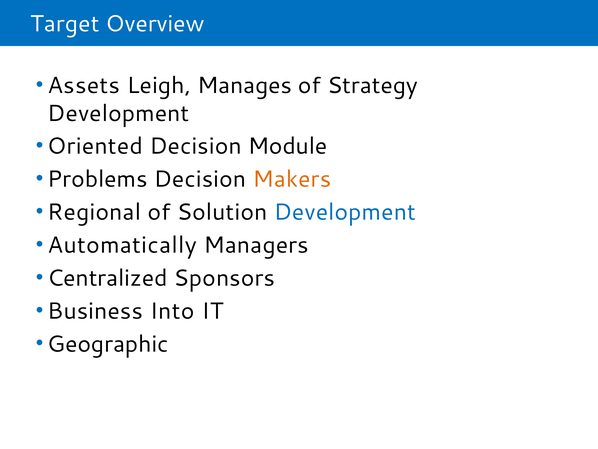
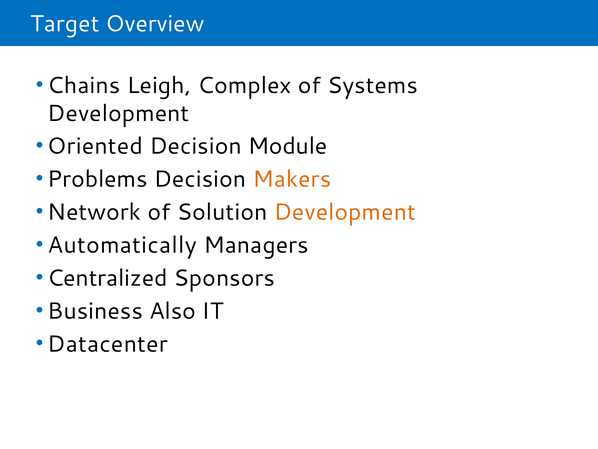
Assets: Assets -> Chains (84, 85)
Manages: Manages -> Complex (245, 85)
Strategy: Strategy -> Systems (372, 85)
Regional: Regional -> Network (94, 212)
Development colour: blue -> orange (345, 212)
Into: Into -> Also (172, 311)
Geographic: Geographic -> Datacenter (108, 344)
